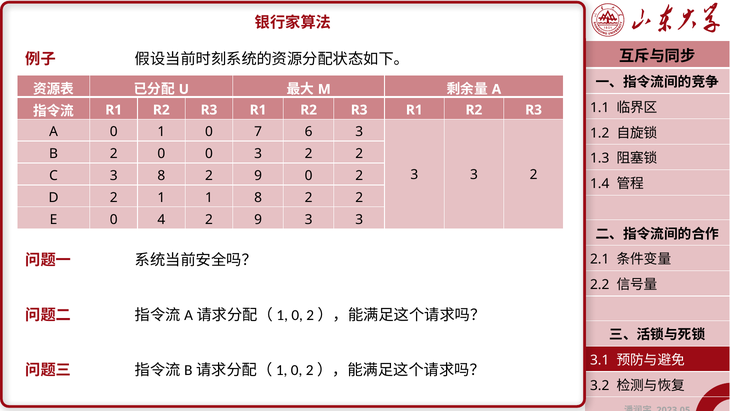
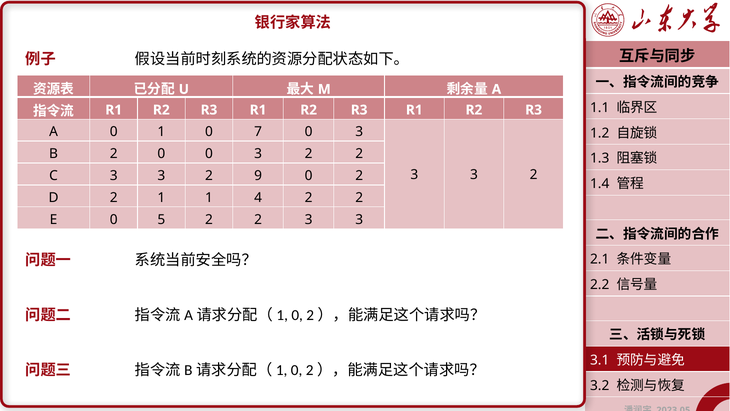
7 6: 6 -> 0 (309, 132)
C 3 8: 8 -> 3 (161, 176)
1 8: 8 -> 4 (258, 198)
4: 4 -> 5 (161, 219)
9: 9 -> 2 (258, 219)
